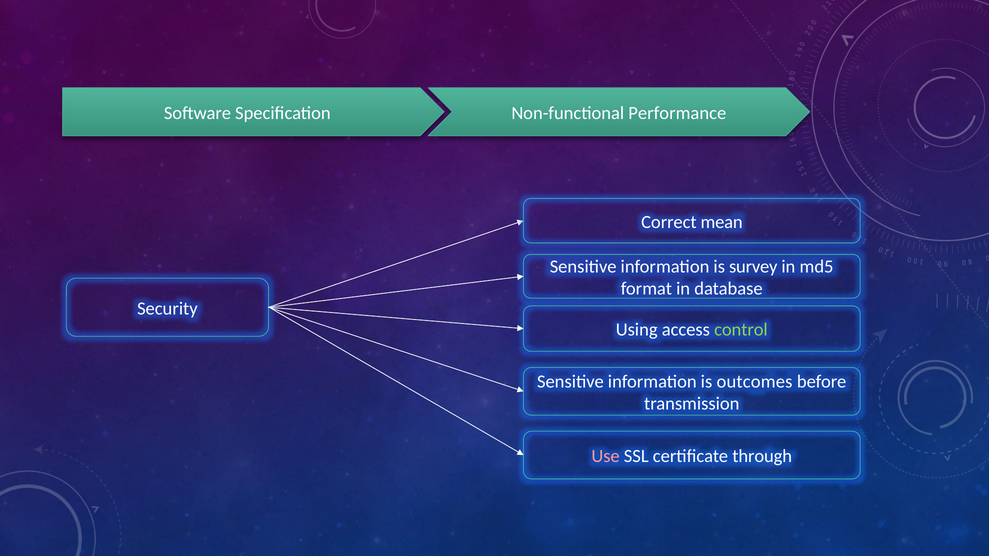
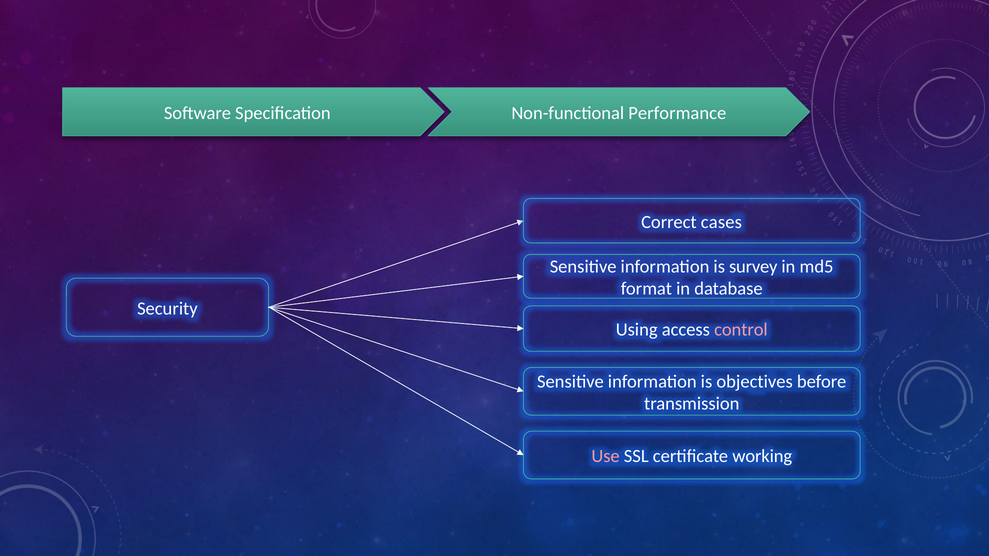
mean: mean -> cases (721, 222)
control colour: light green -> pink (741, 330)
outcomes: outcomes -> objectives (755, 382)
through: through -> working (762, 457)
